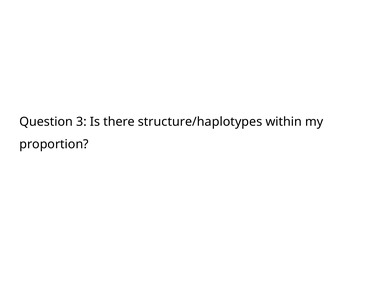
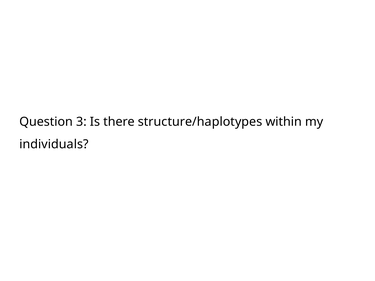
proportion: proportion -> individuals (54, 144)
